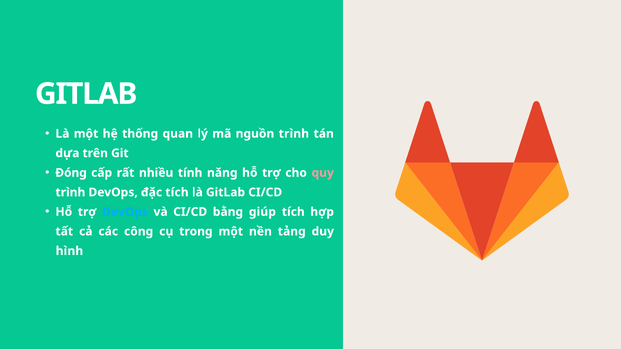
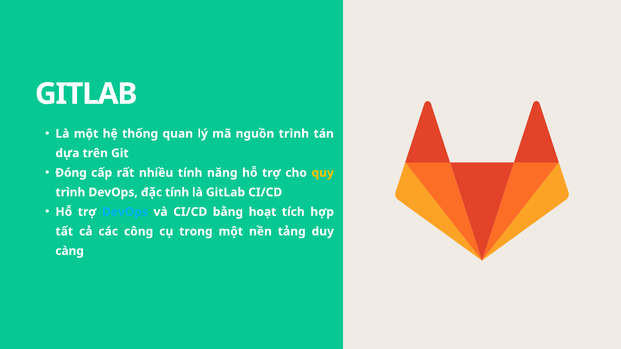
quy colour: pink -> yellow (323, 173)
đặc tích: tích -> tính (177, 192)
giúp: giúp -> hoạt (263, 212)
hình: hình -> càng (70, 251)
